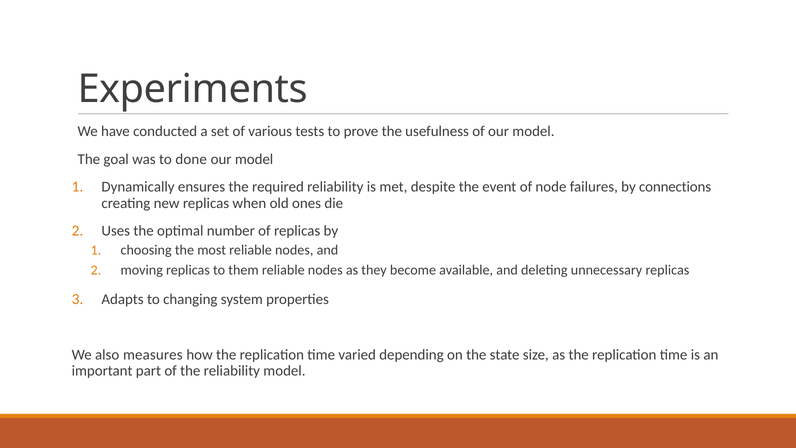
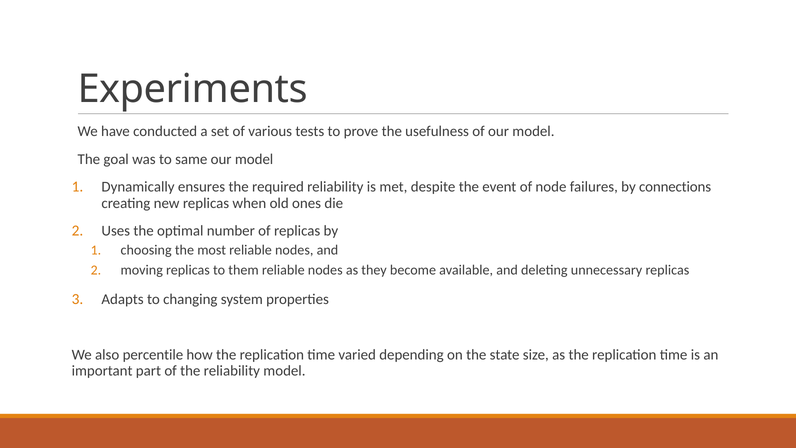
done: done -> same (191, 159)
measures: measures -> percentile (153, 354)
